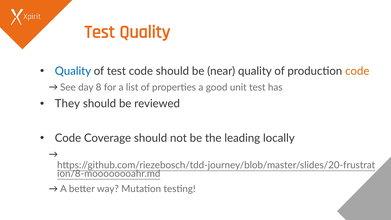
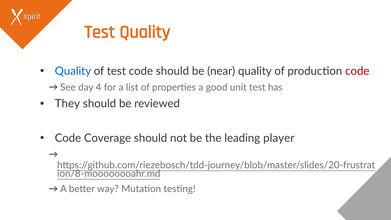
code colour: orange -> red (357, 71)
8: 8 -> 4 (99, 87)
locally: locally -> player (279, 138)
